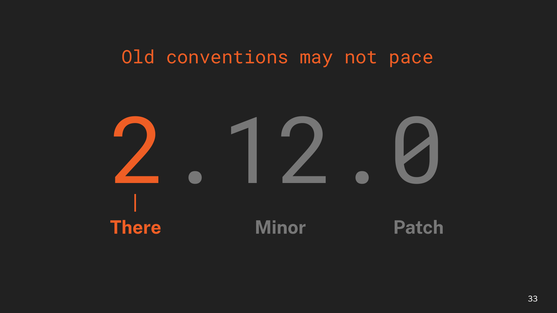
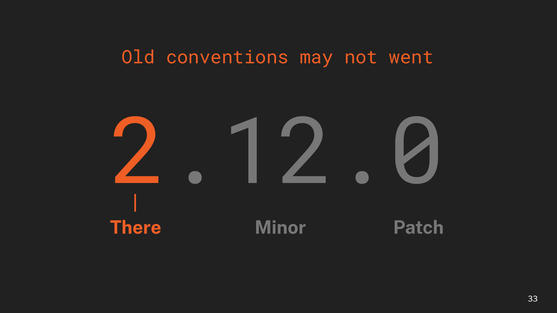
pace: pace -> went (411, 58)
